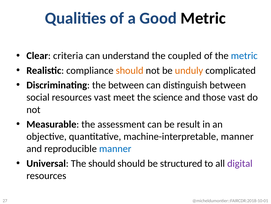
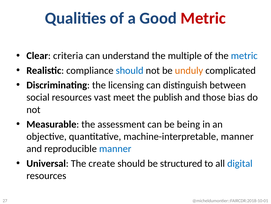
Metric colour: black -> red (203, 18)
coupled: coupled -> multiple (185, 56)
should colour: orange -> blue (130, 70)
the between: between -> licensing (126, 85)
science: science -> publish (168, 97)
those vast: vast -> bias (236, 97)
result: result -> being (188, 124)
The should: should -> create (102, 163)
digital colour: purple -> blue (240, 163)
